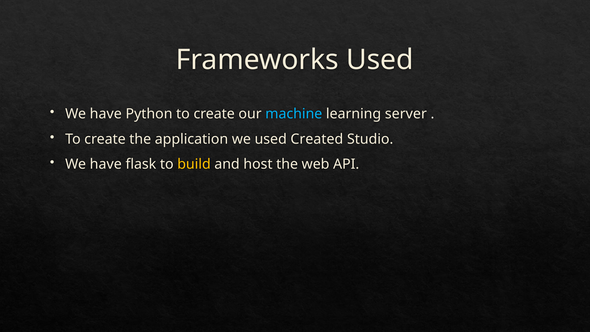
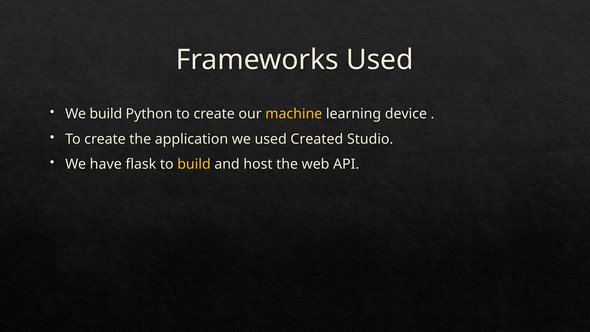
have: have -> build (106, 114)
machine colour: light blue -> yellow (294, 114)
server: server -> device (406, 114)
